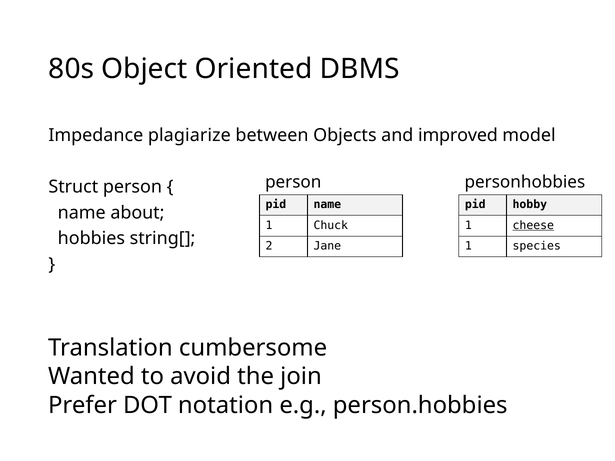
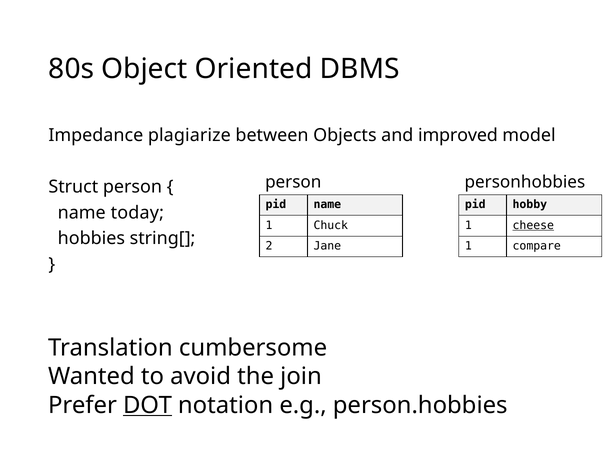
about: about -> today (137, 213)
species: species -> compare (537, 246)
DOT underline: none -> present (148, 405)
